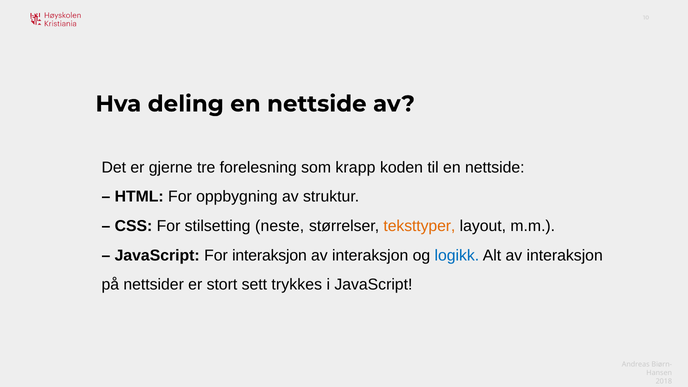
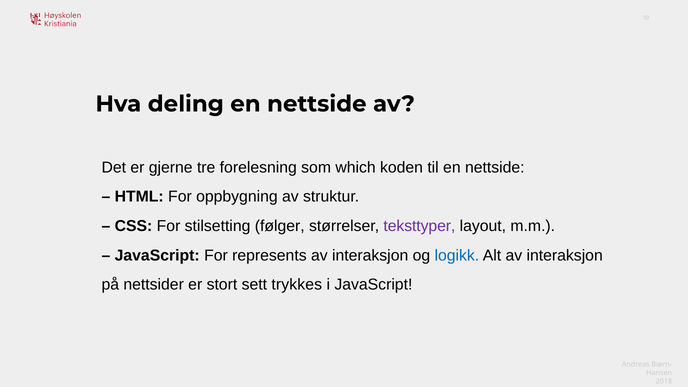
krapp: krapp -> which (356, 167)
neste: neste -> følger (280, 226)
teksttyper colour: orange -> purple (419, 226)
For interaksjon: interaksjon -> represents (269, 255)
